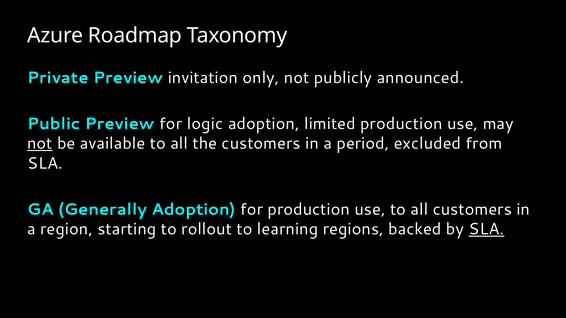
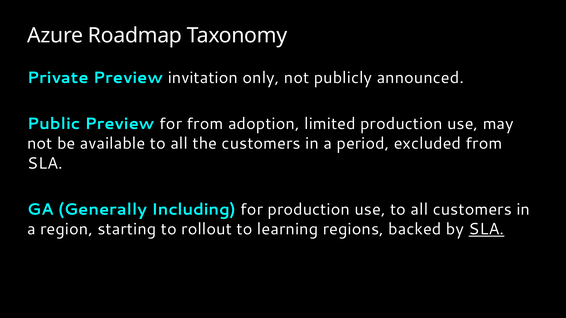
for logic: logic -> from (205, 124)
not underline: present -> none (40, 144)
Generally Adoption: Adoption -> Including (194, 210)
